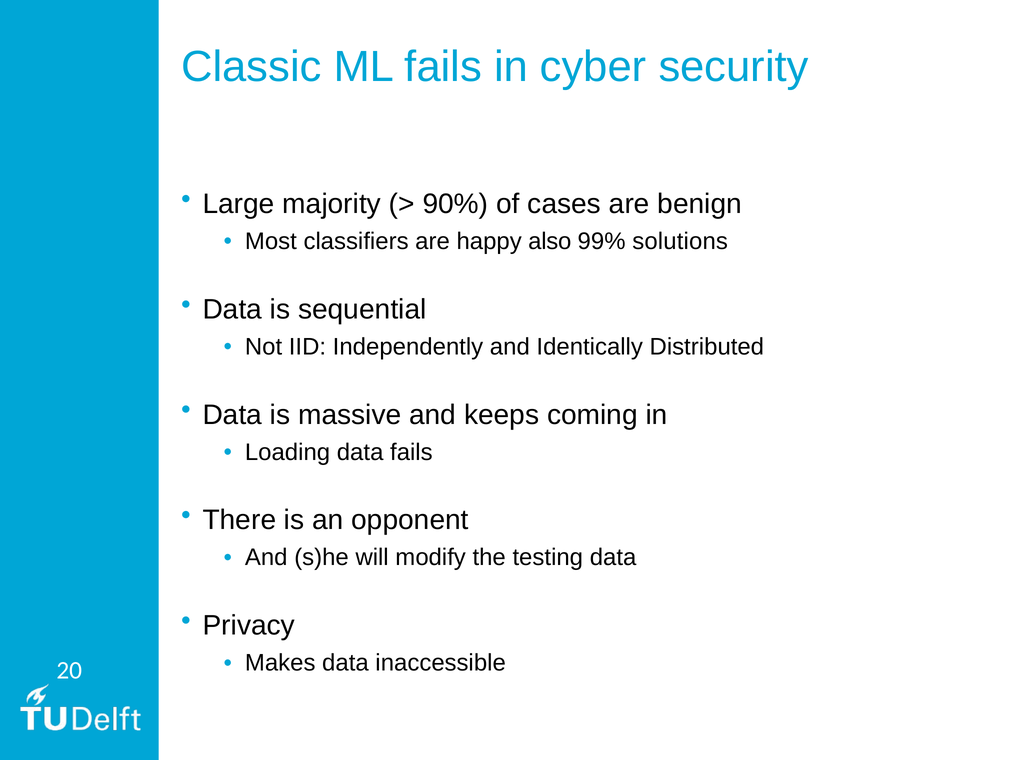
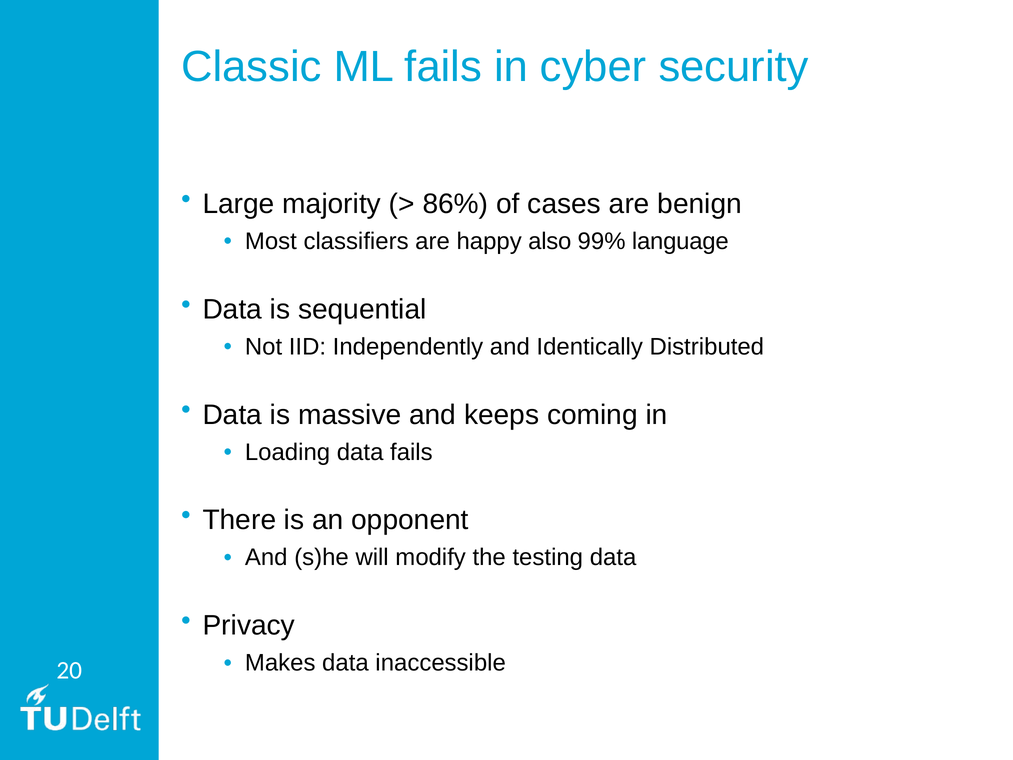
90%: 90% -> 86% (455, 204)
solutions: solutions -> language (680, 241)
